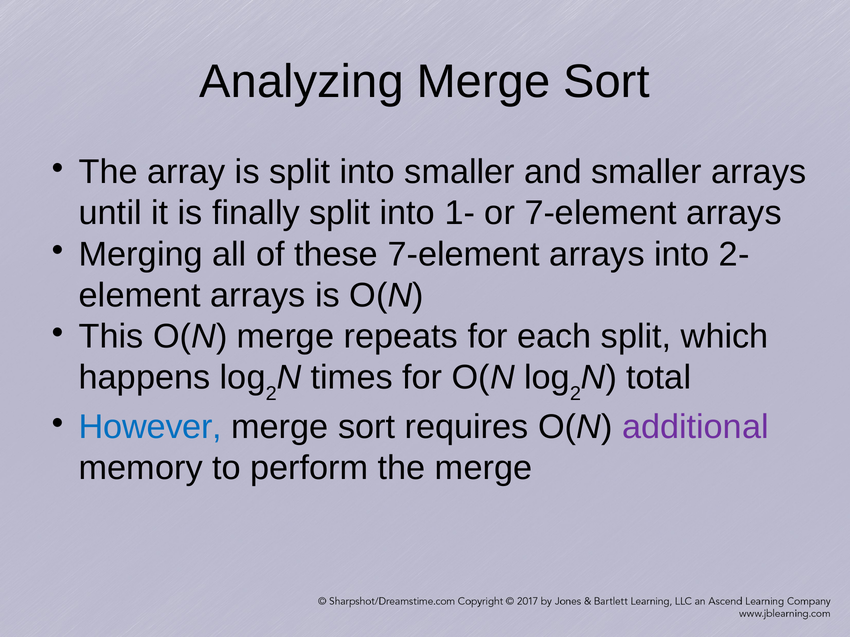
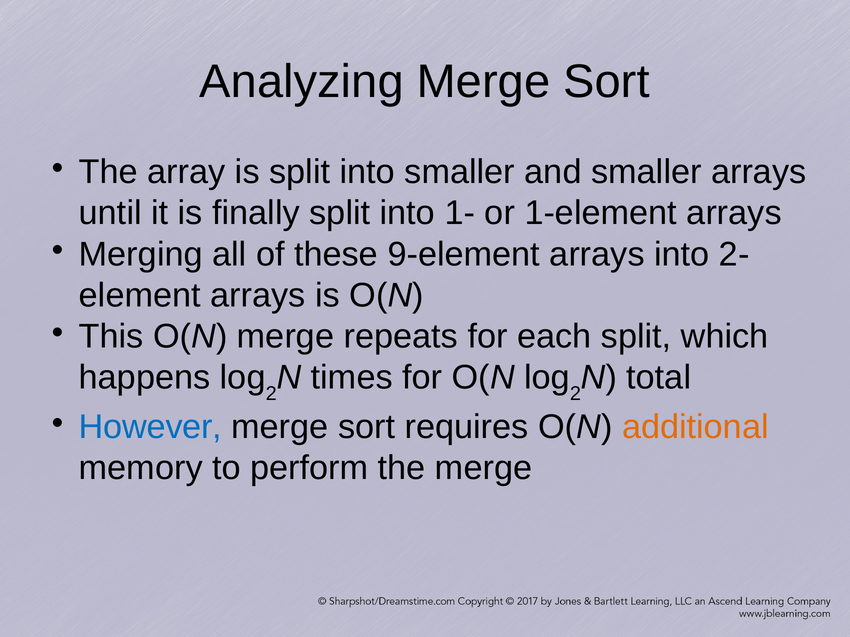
or 7-element: 7-element -> 1-element (601, 213)
these 7-element: 7-element -> 9-element (464, 254)
additional colour: purple -> orange (695, 427)
